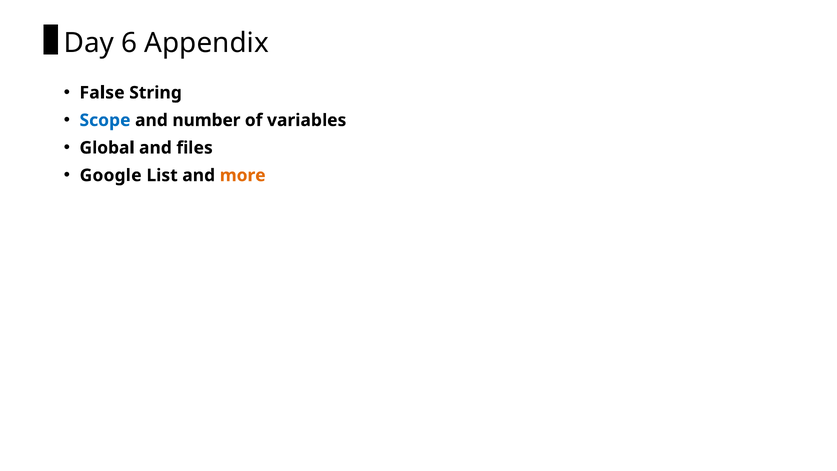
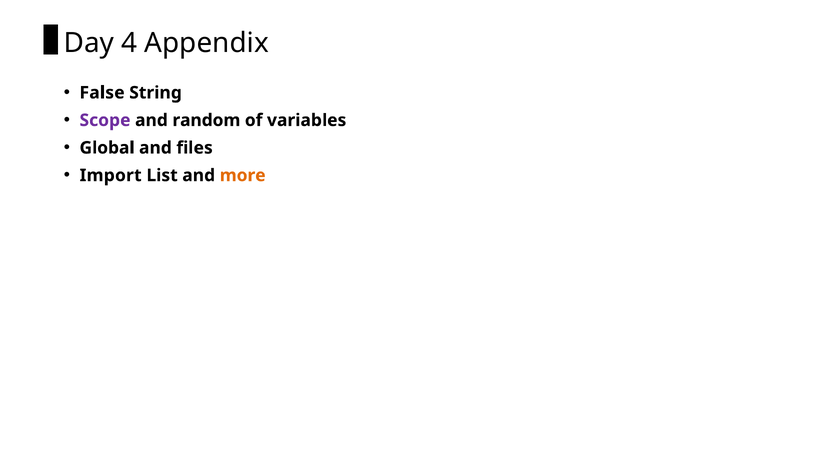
6: 6 -> 4 (129, 43)
Scope colour: blue -> purple (105, 120)
number: number -> random (206, 120)
Google: Google -> Import (111, 175)
